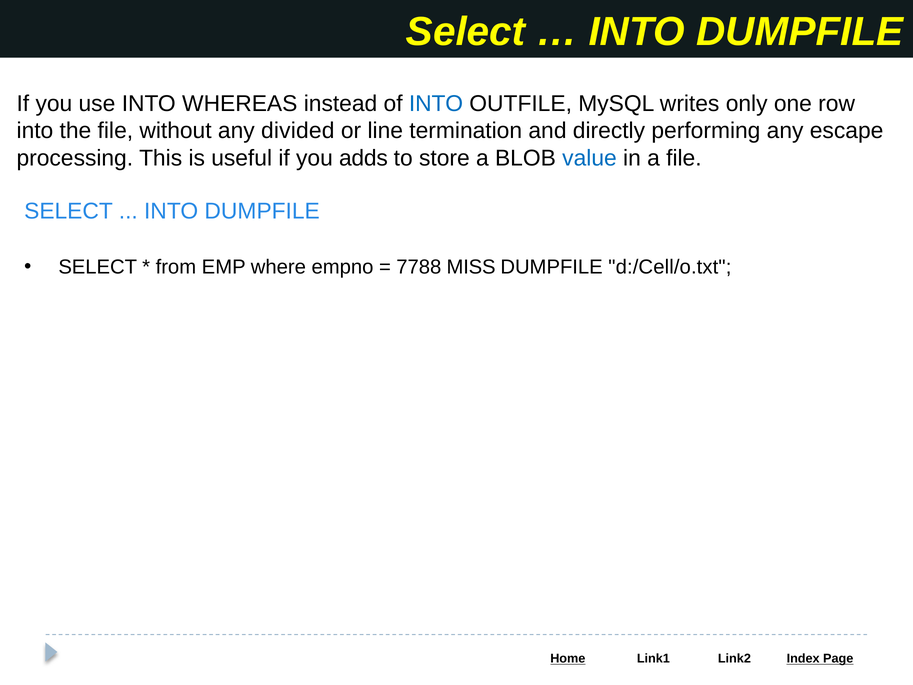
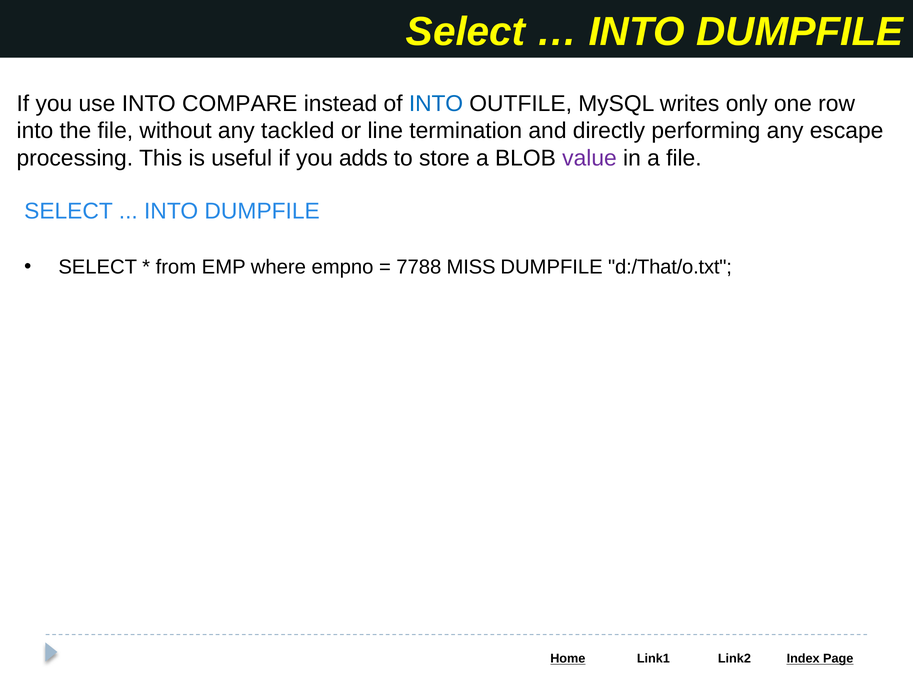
WHEREAS: WHEREAS -> COMPARE (240, 103)
divided: divided -> tackled (298, 131)
value colour: blue -> purple (589, 158)
d:/Cell/o.txt: d:/Cell/o.txt -> d:/That/o.txt (670, 267)
